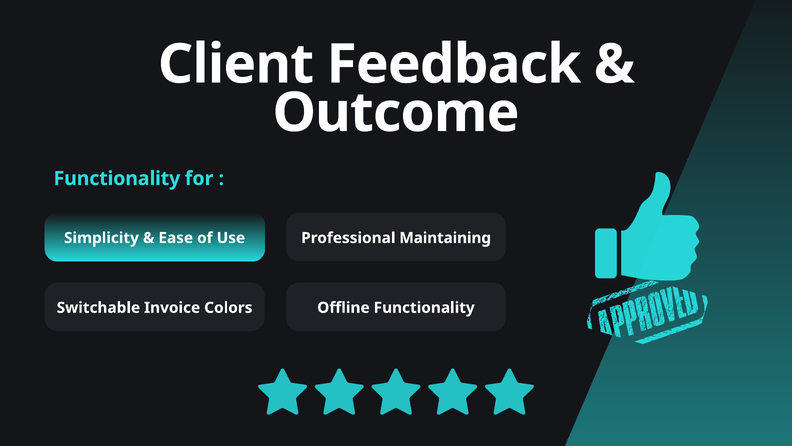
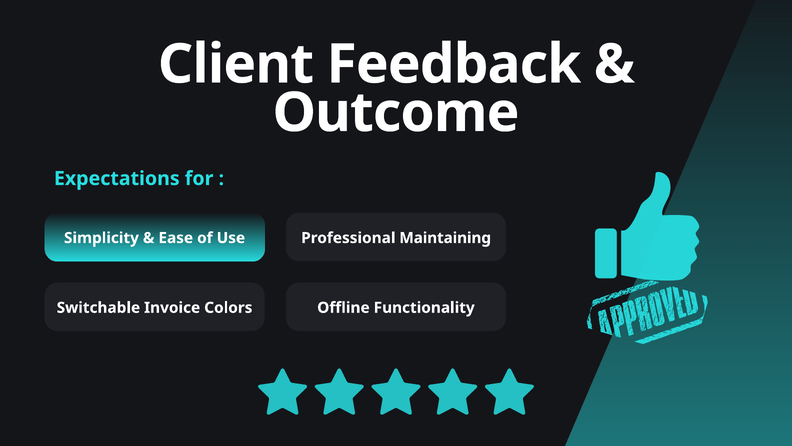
Functionality: Functionality -> Expectations (117, 178)
